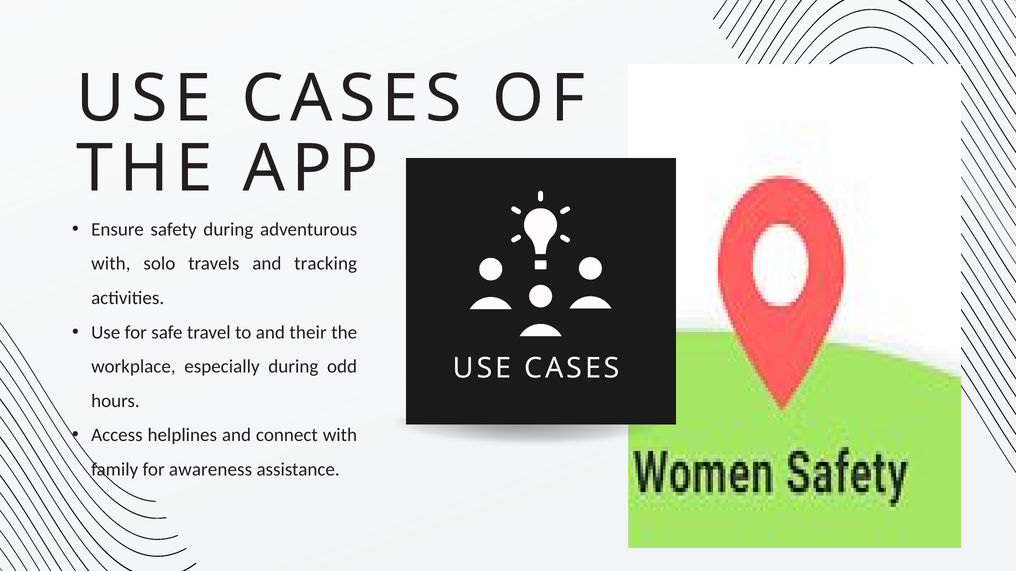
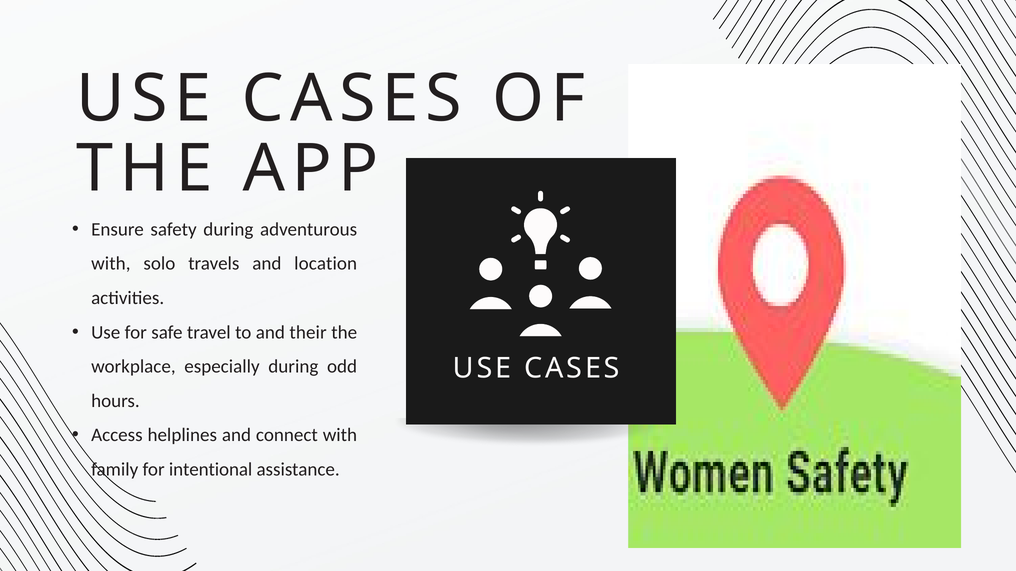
tracking: tracking -> location (326, 264)
awareness: awareness -> intentional (211, 470)
